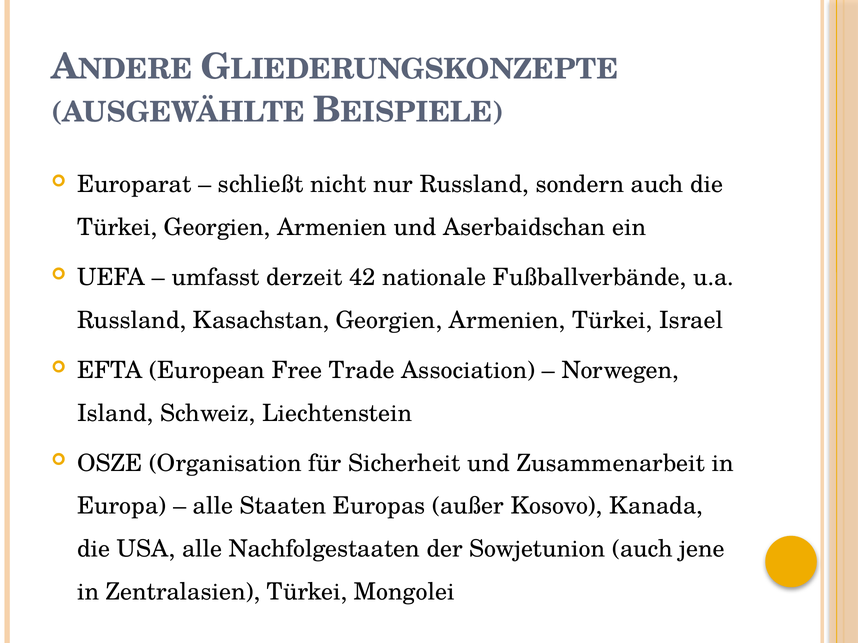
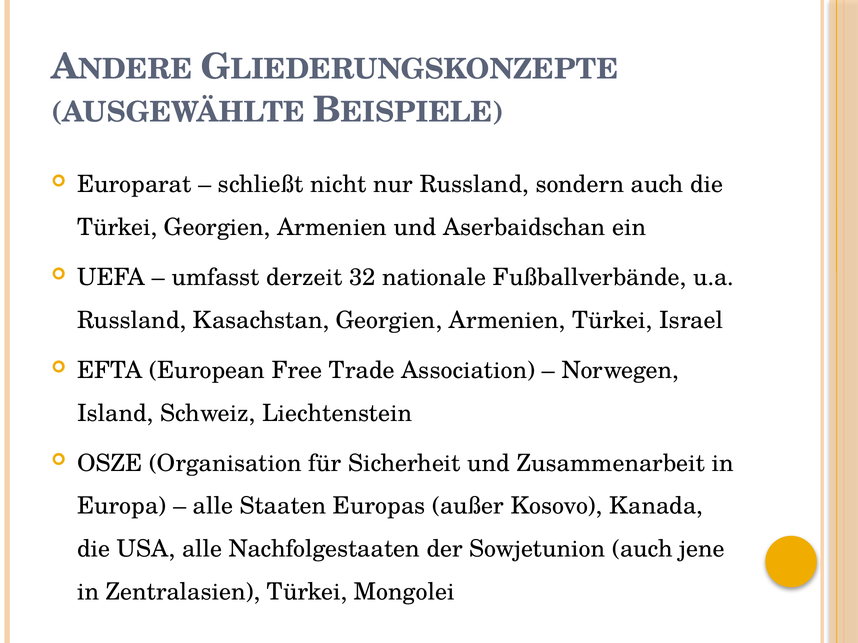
42: 42 -> 32 (362, 278)
